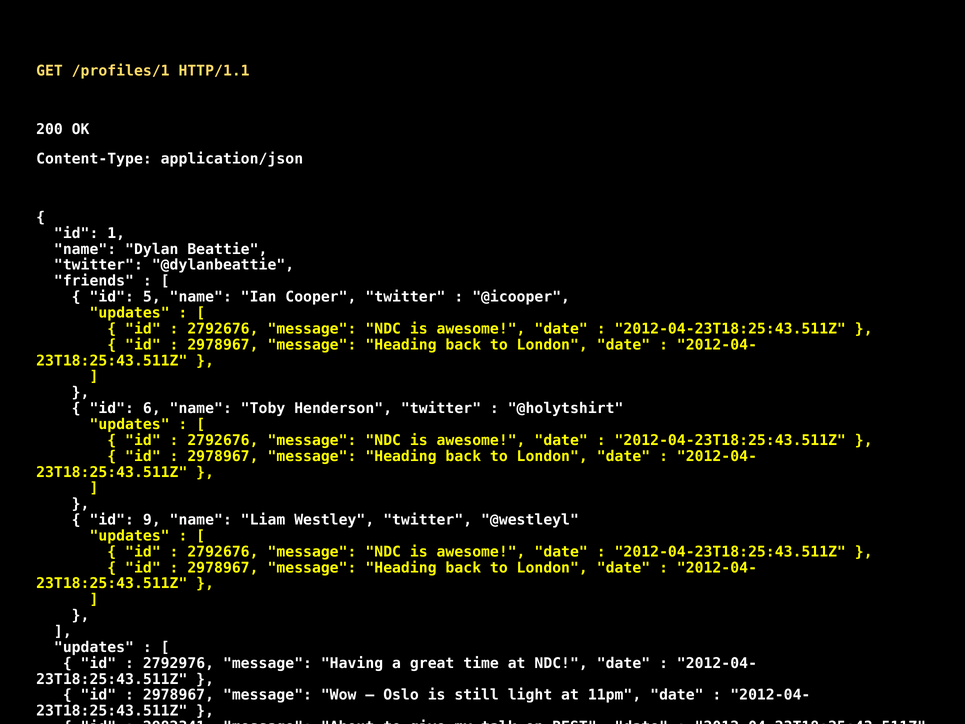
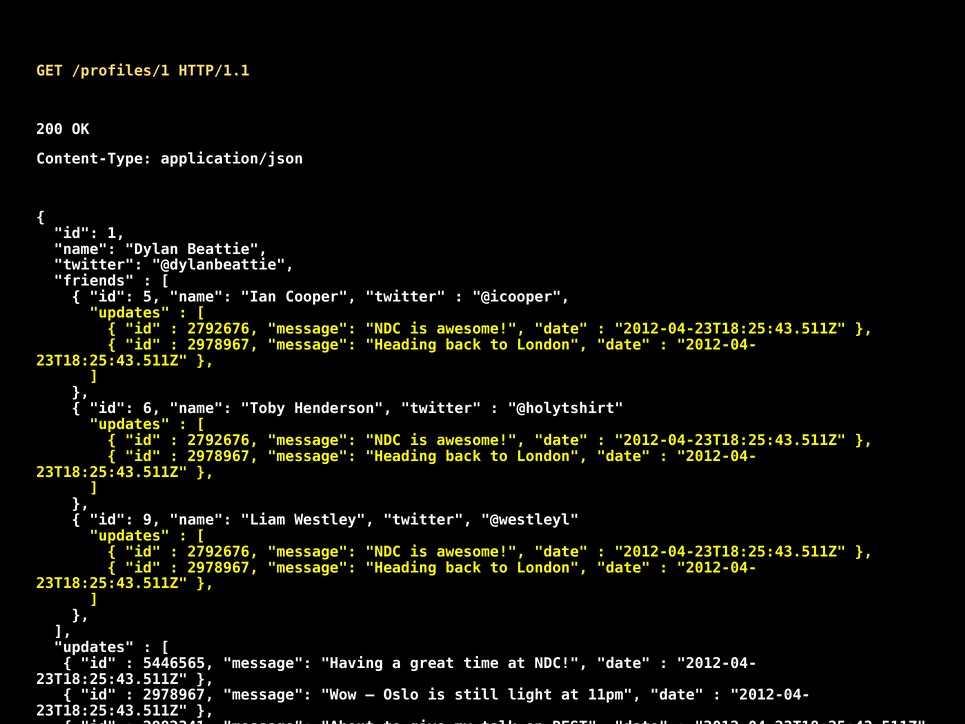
2792976: 2792976 -> 5446565 (178, 663)
